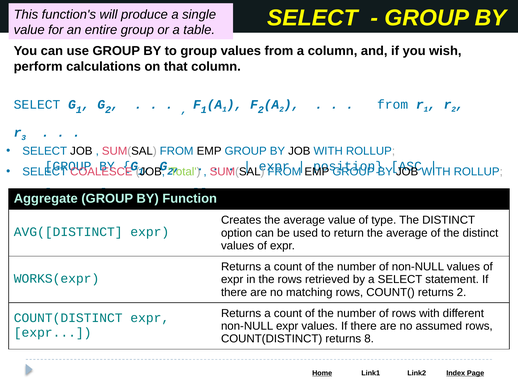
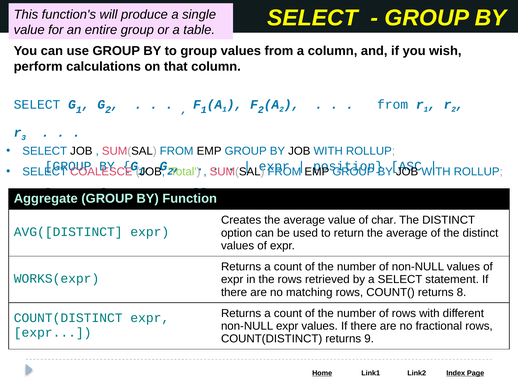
type: type -> char (384, 220)
returns 2: 2 -> 8 (462, 293)
assumed: assumed -> fractional (439, 327)
8: 8 -> 9 (369, 339)
